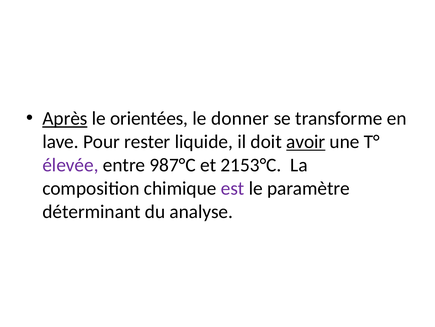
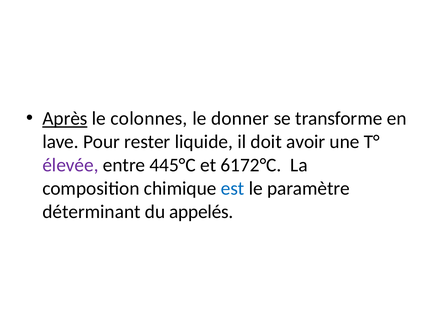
orientées: orientées -> colonnes (149, 118)
avoir underline: present -> none (306, 142)
987°C: 987°C -> 445°C (173, 165)
2153°C: 2153°C -> 6172°C (251, 165)
est colour: purple -> blue (233, 188)
analyse: analyse -> appelés (201, 211)
